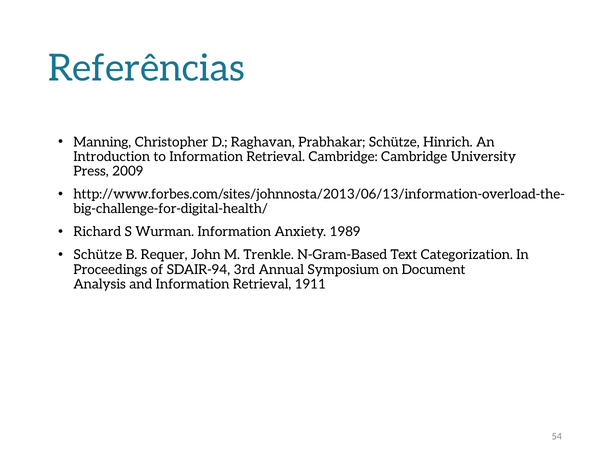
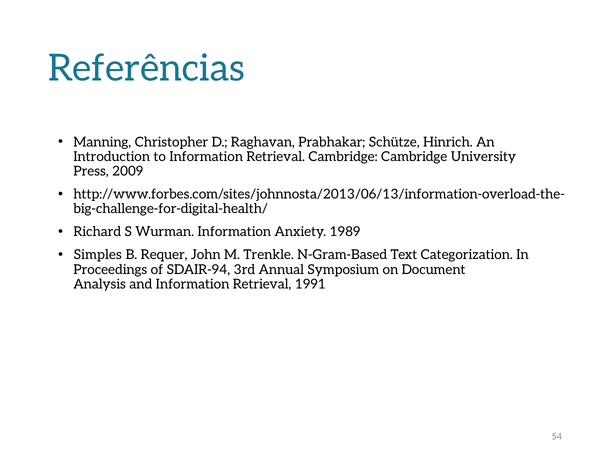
Schütze: Schütze -> Simples (98, 255)
1911: 1911 -> 1991 (310, 284)
